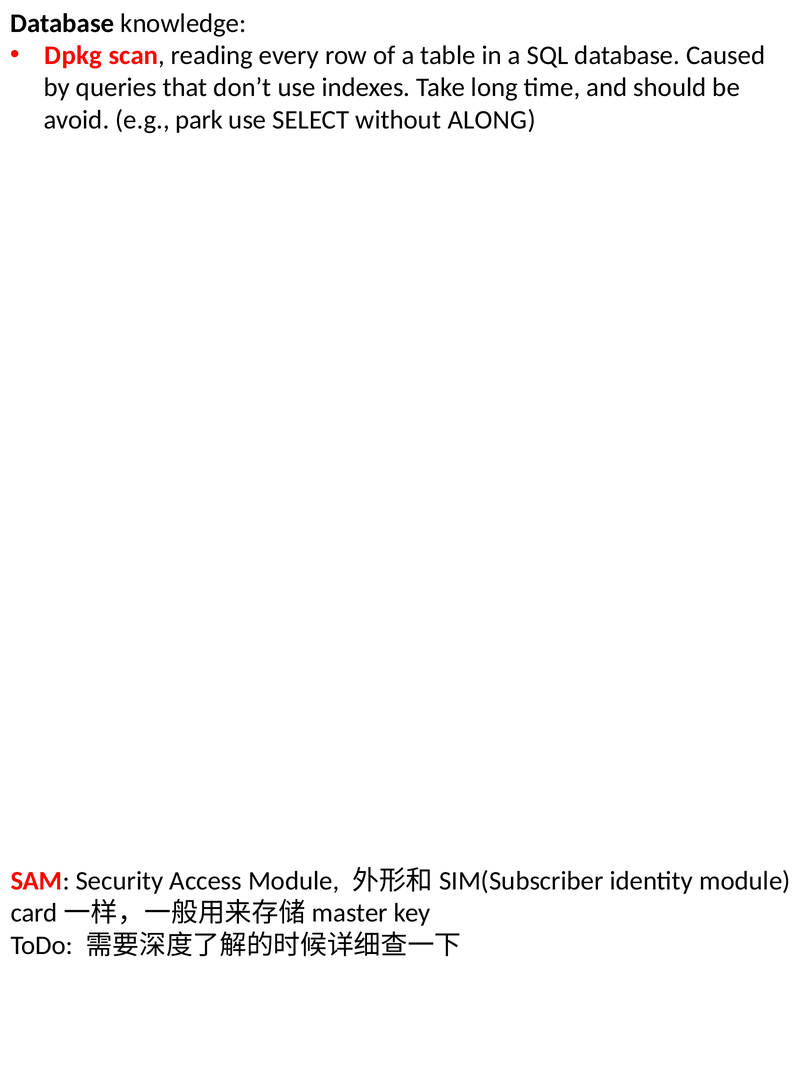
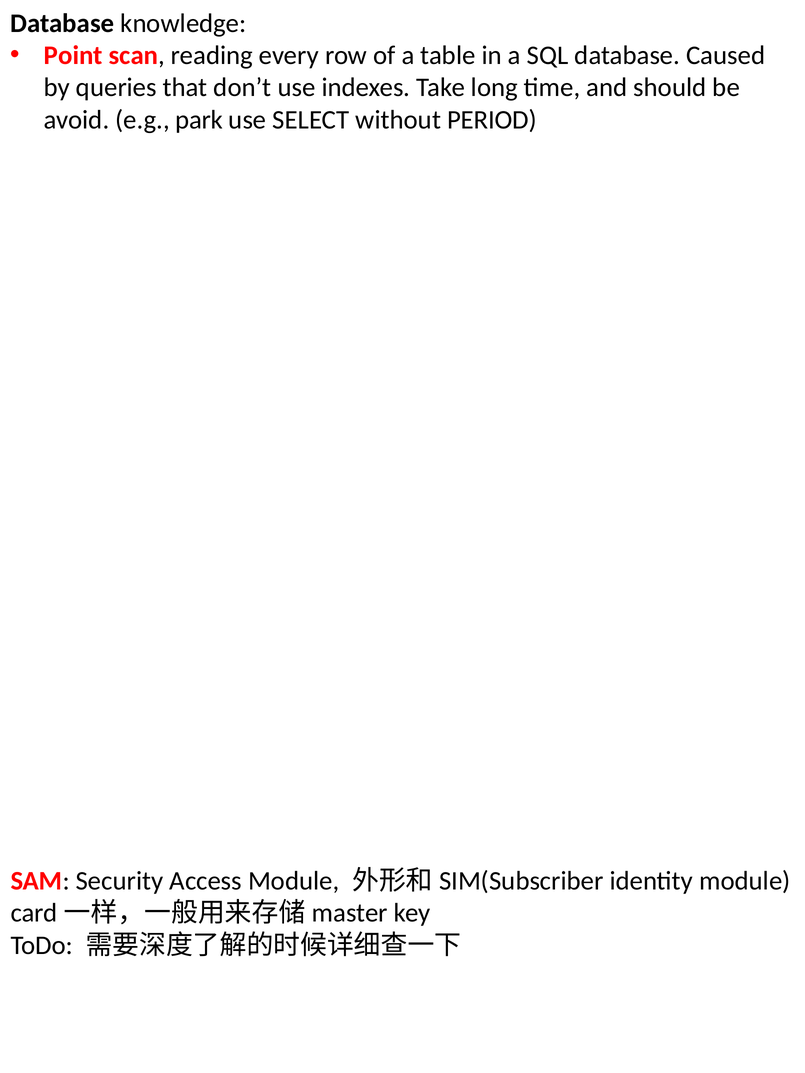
Dpkg: Dpkg -> Point (73, 55)
ALONG: ALONG -> PERIOD (492, 120)
